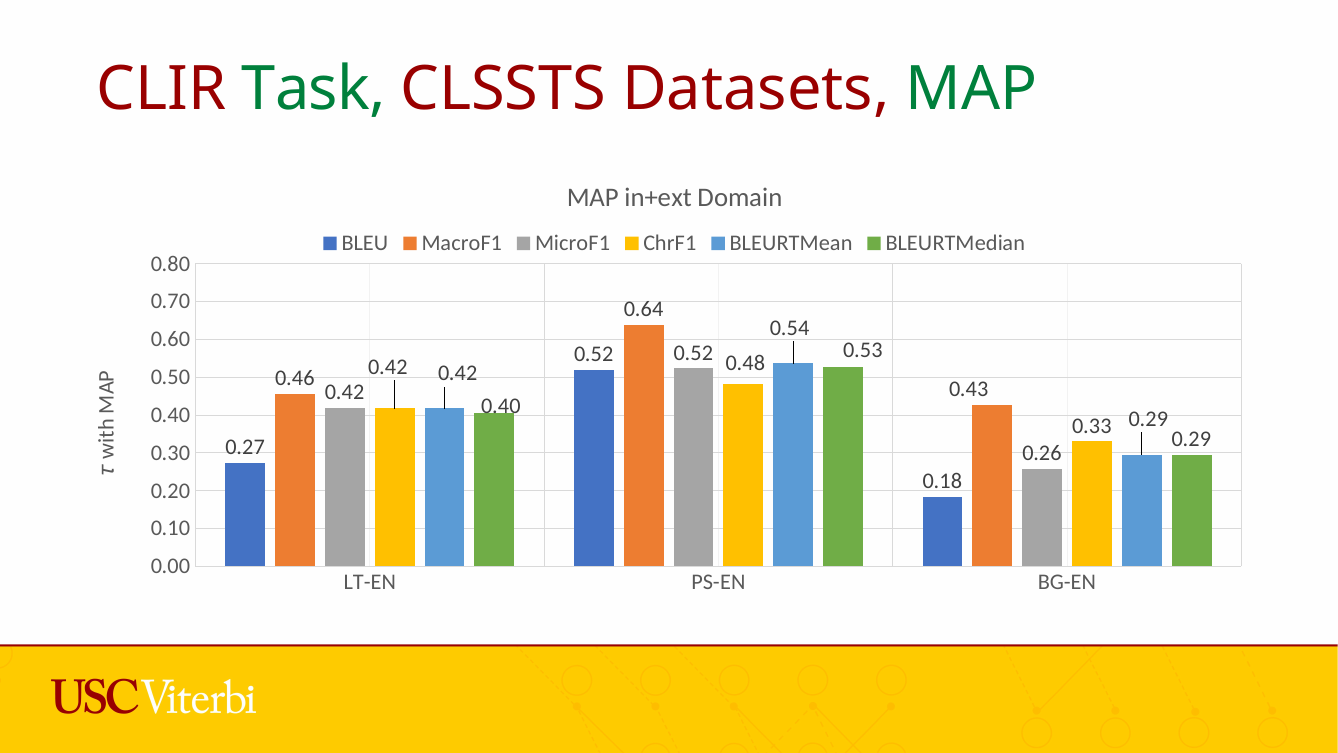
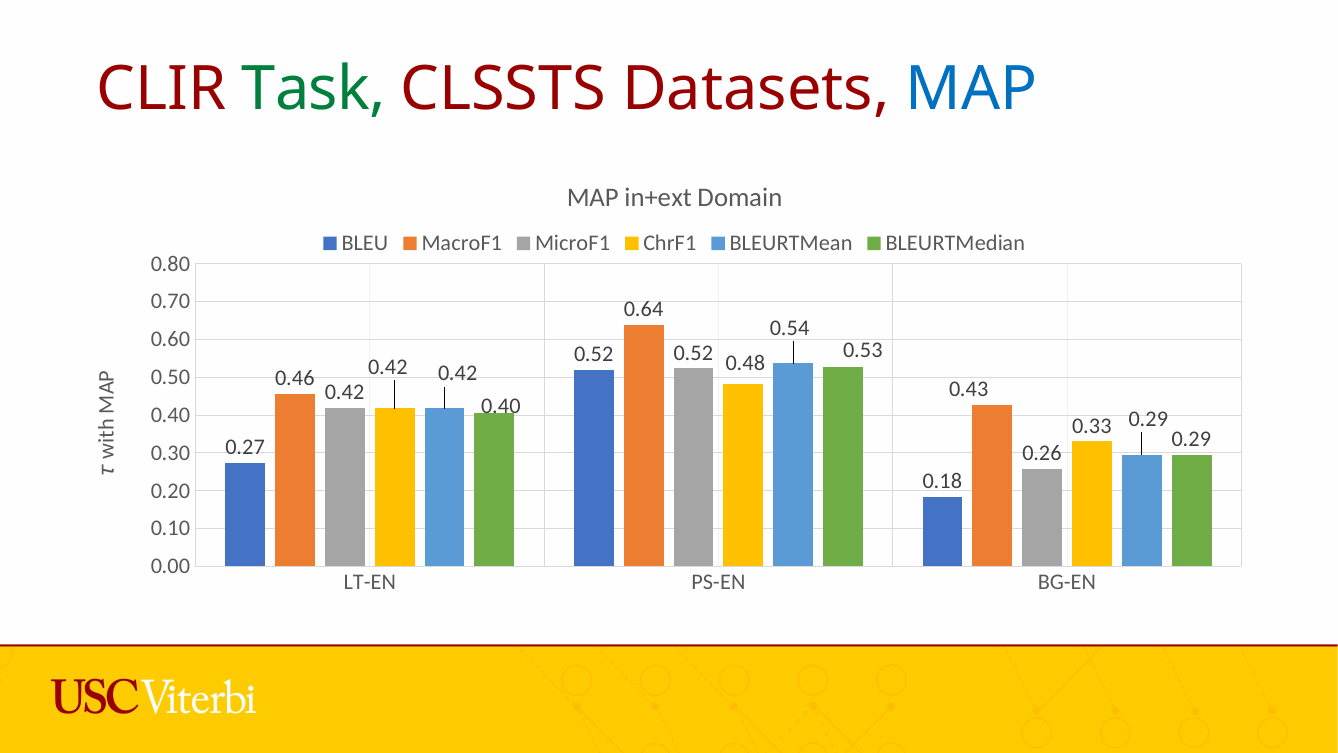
MAP colour: green -> blue (971, 89)
